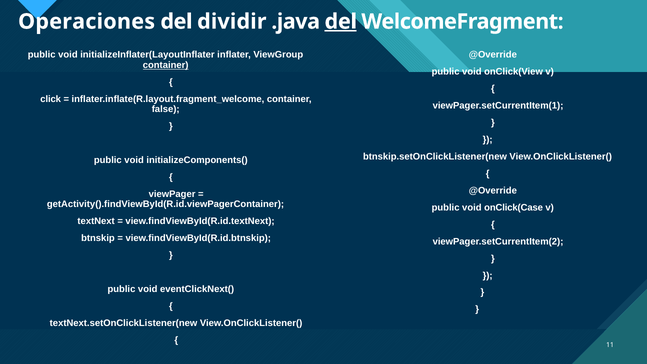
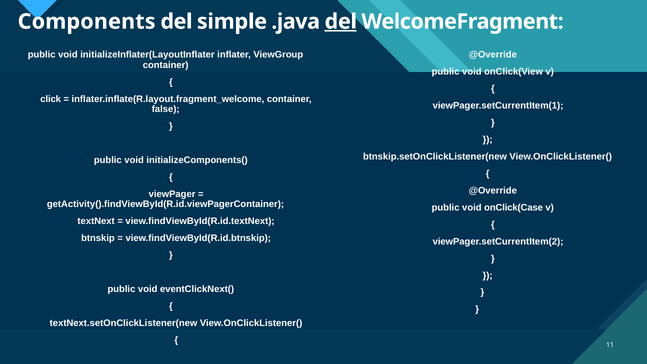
Operaciones: Operaciones -> Components (87, 22)
dividir: dividir -> simple (232, 22)
container underline: present -> none (166, 65)
